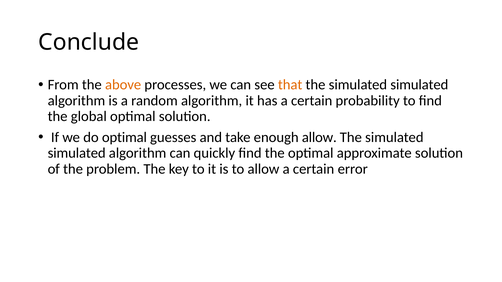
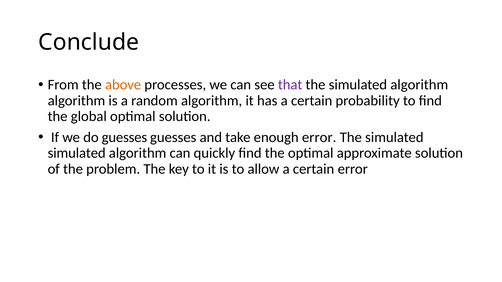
that colour: orange -> purple (290, 85)
simulated: simulated -> algorithm (419, 85)
do optimal: optimal -> guesses (124, 138)
enough allow: allow -> error (319, 138)
